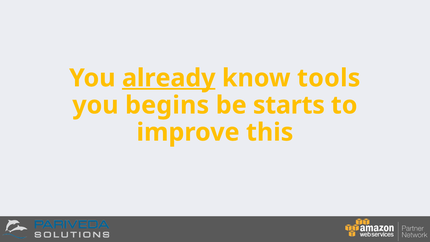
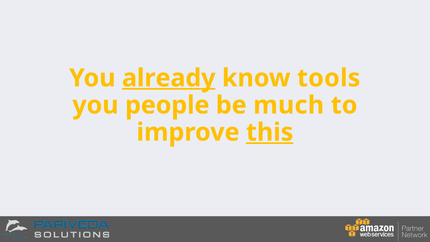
begins: begins -> people (167, 105)
starts: starts -> much (289, 105)
this underline: none -> present (270, 132)
